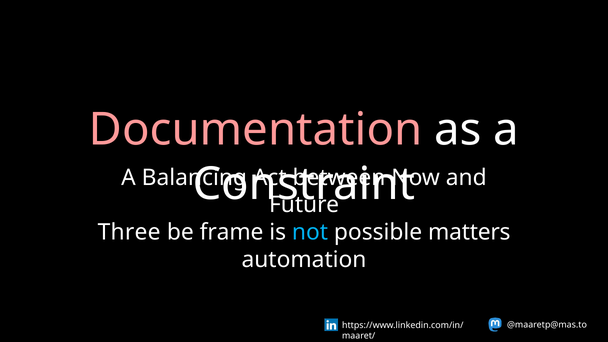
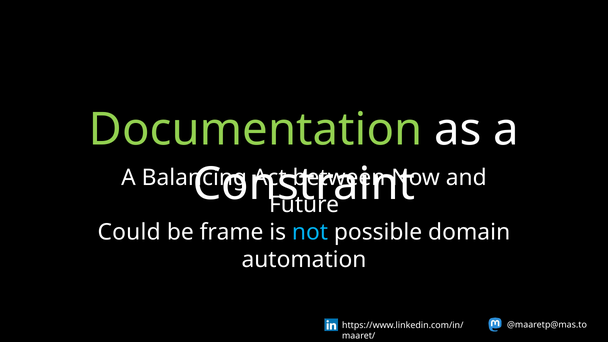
Documentation colour: pink -> light green (256, 130)
Three: Three -> Could (129, 232)
matters: matters -> domain (469, 232)
